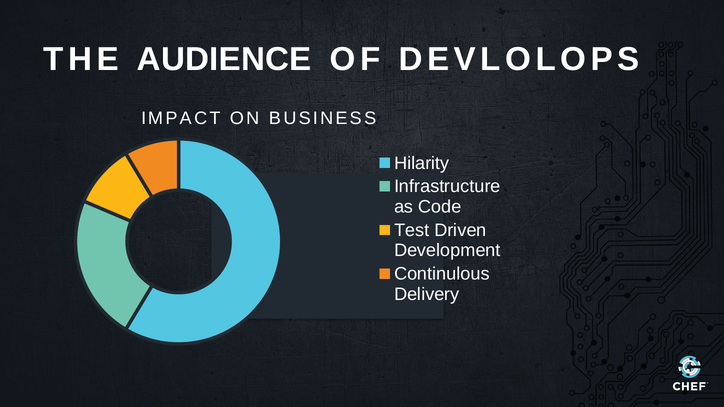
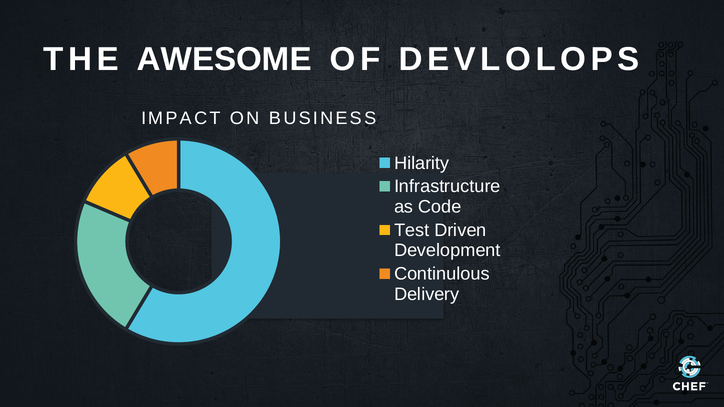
AUDIENCE: AUDIENCE -> AWESOME (224, 60)
